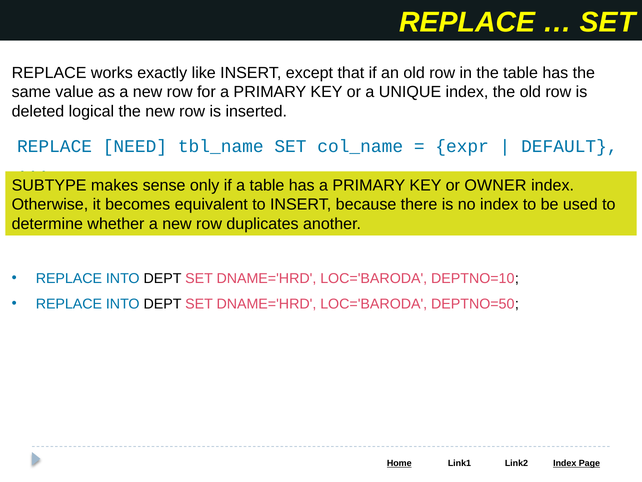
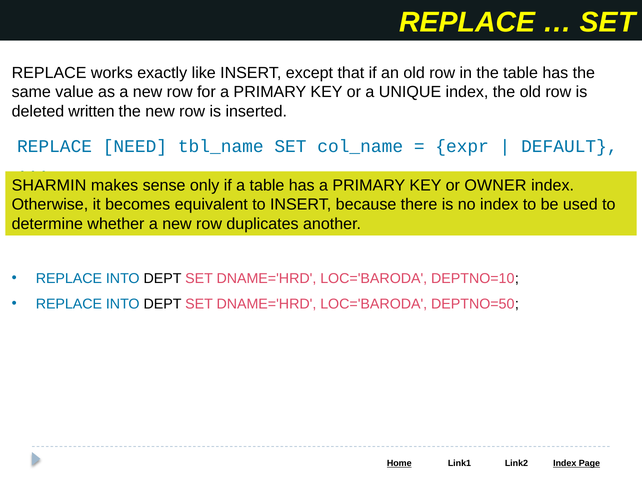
logical: logical -> written (91, 111)
SUBTYPE: SUBTYPE -> SHARMIN (49, 185)
